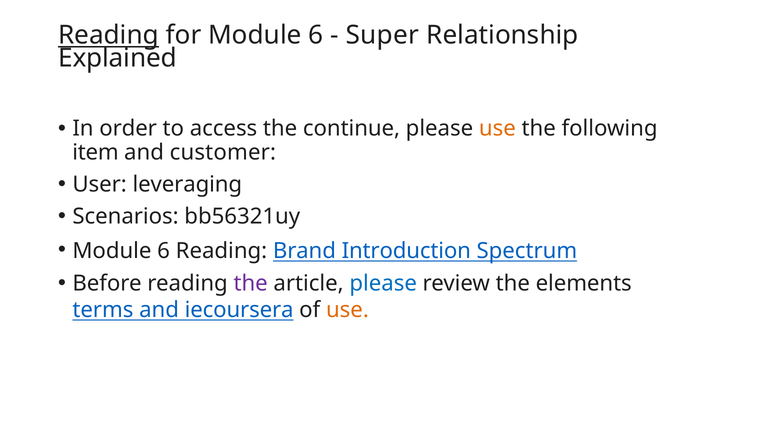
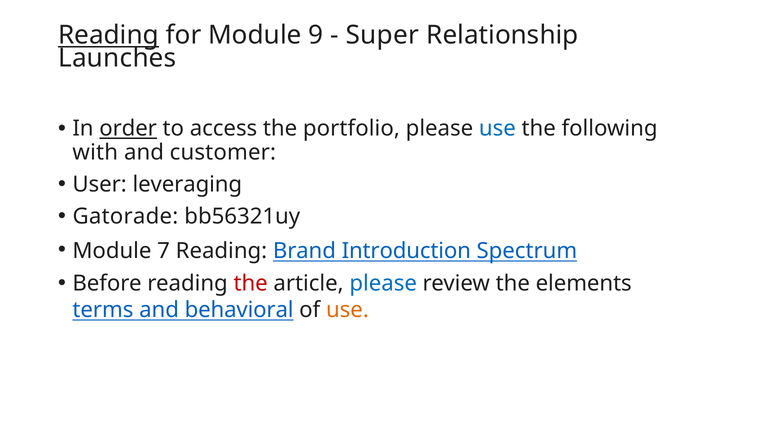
for Module 6: 6 -> 9 (316, 35)
Explained: Explained -> Launches (117, 58)
order underline: none -> present (128, 129)
continue: continue -> portfolio (351, 129)
use colour: orange -> blue (497, 129)
item: item -> with (95, 153)
Scenarios: Scenarios -> Gatorade (125, 217)
6: 6 -> 7 (164, 251)
the colour: purple -> red (251, 284)
iecoursera: iecoursera -> behavioral (239, 310)
